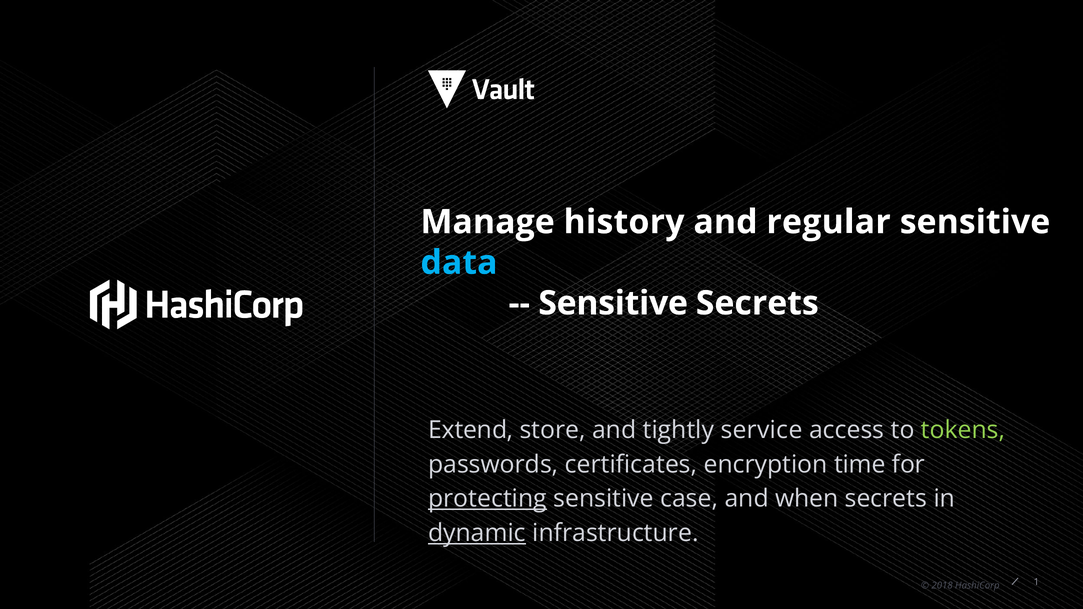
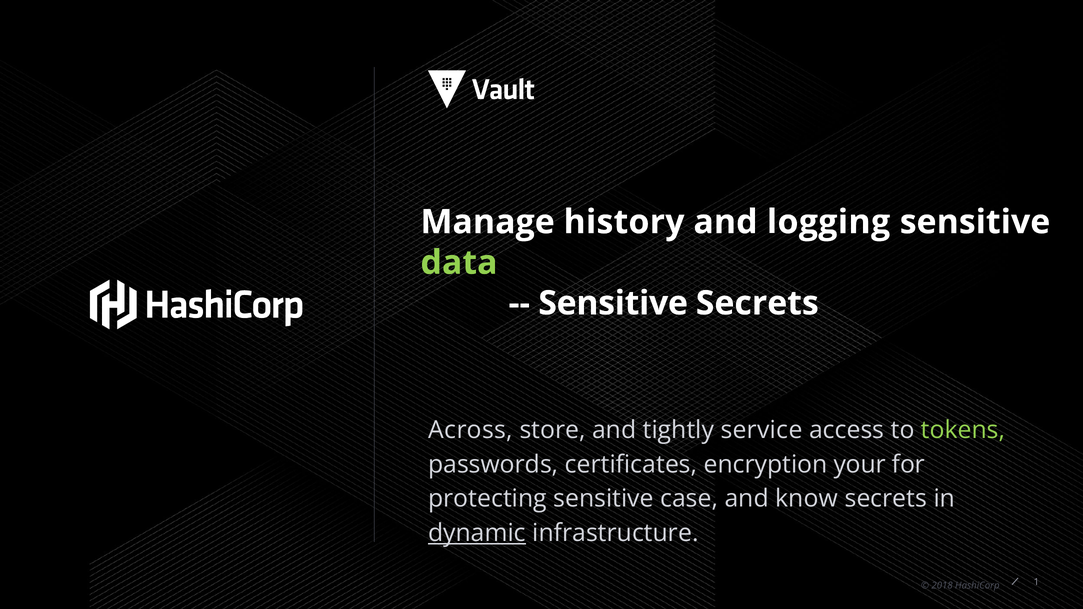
regular: regular -> logging (829, 222)
data colour: light blue -> light green (459, 263)
Extend: Extend -> Across (471, 431)
time: time -> your (860, 465)
protecting underline: present -> none (487, 499)
when: when -> know (807, 499)
